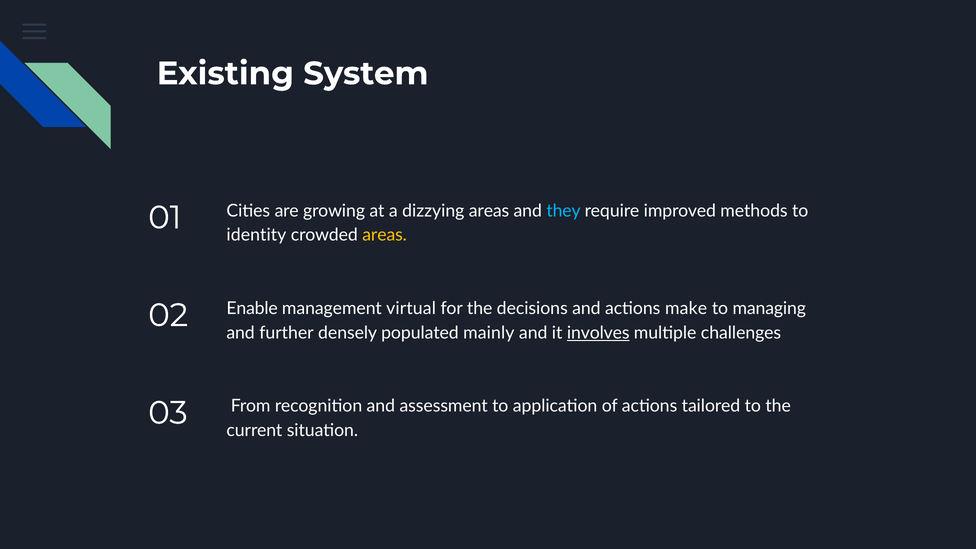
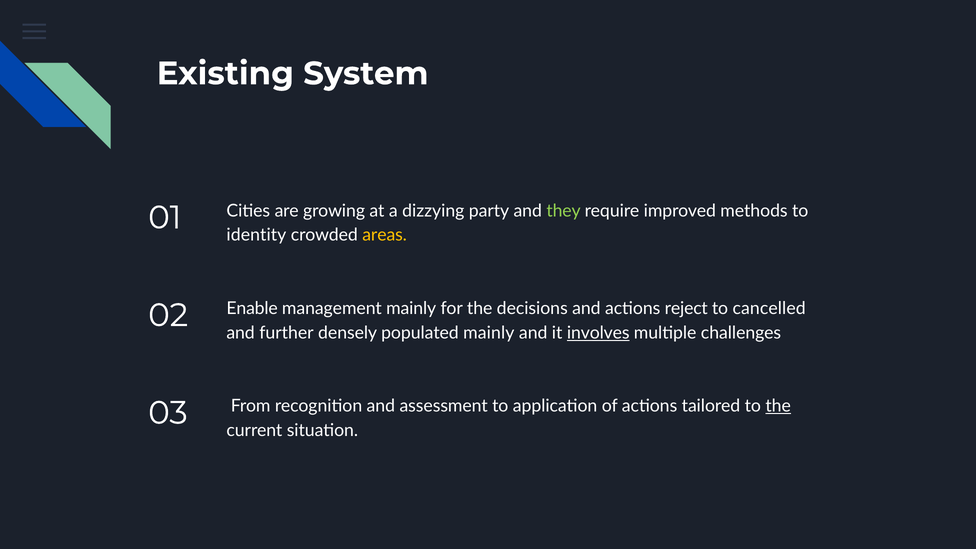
dizzying areas: areas -> party (489, 211)
they colour: light blue -> light green (564, 211)
management virtual: virtual -> mainly (411, 308)
make: make -> reject (686, 308)
managing: managing -> cancelled (769, 308)
the underline: none -> present (778, 406)
